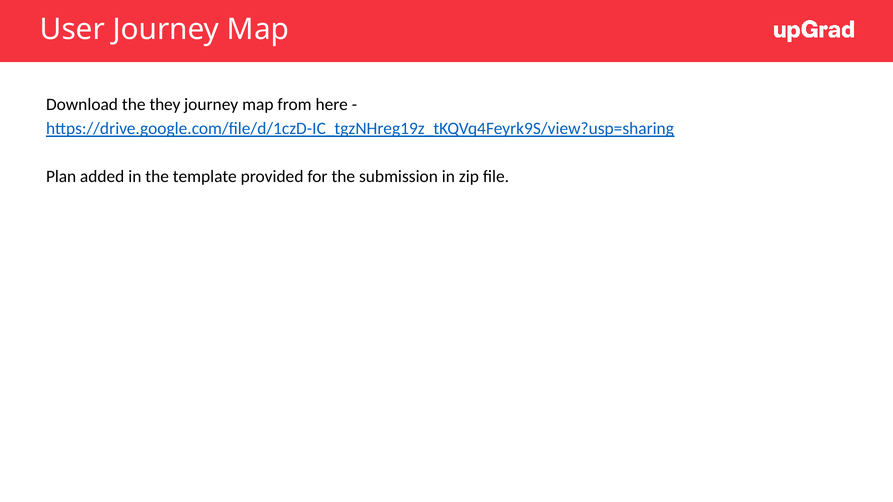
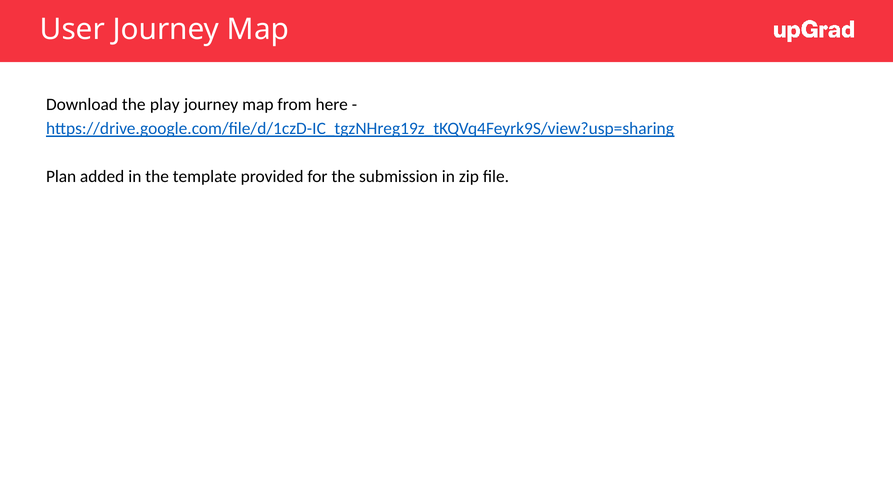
they: they -> play (165, 105)
